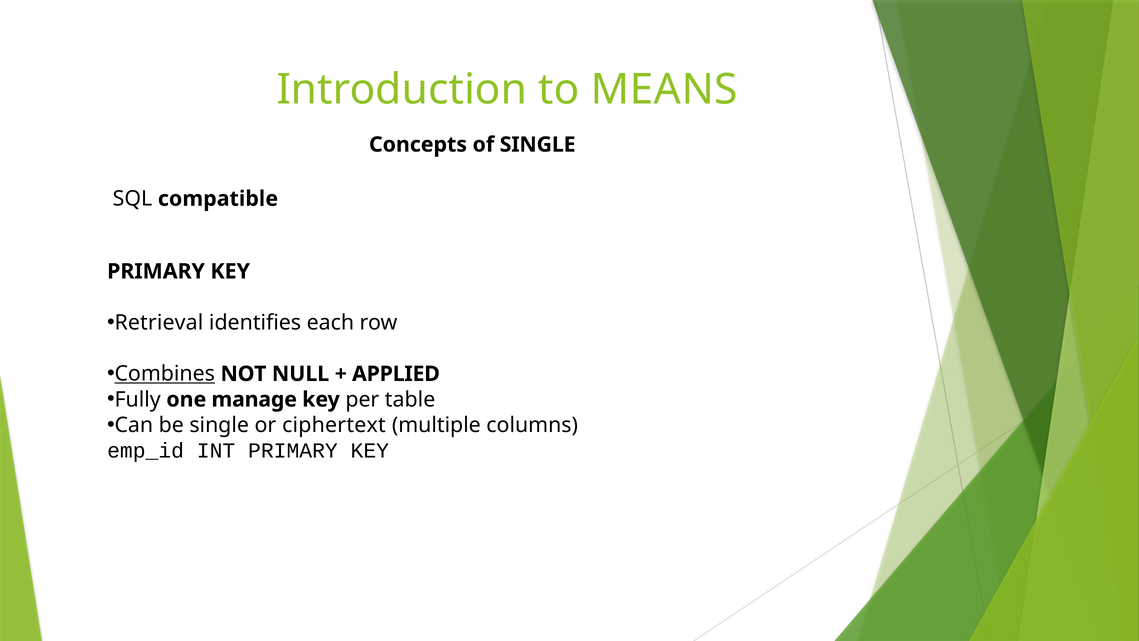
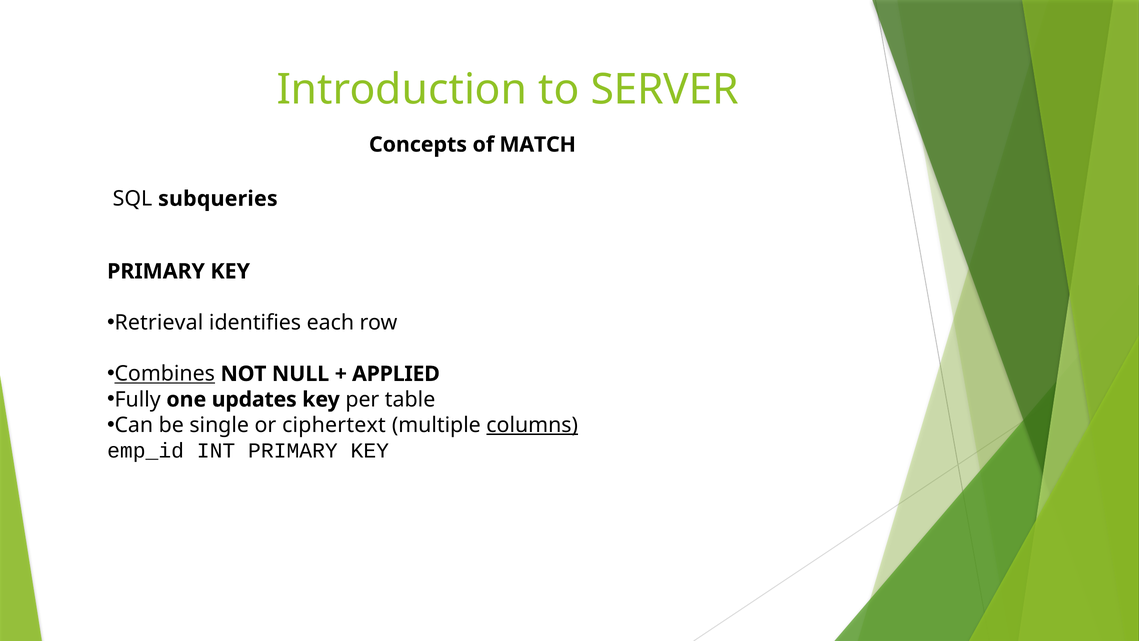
MEANS: MEANS -> SERVER (665, 90)
of SINGLE: SINGLE -> MATCH (538, 145)
compatible: compatible -> subqueries (218, 199)
manage: manage -> updates (254, 399)
columns underline: none -> present (532, 425)
